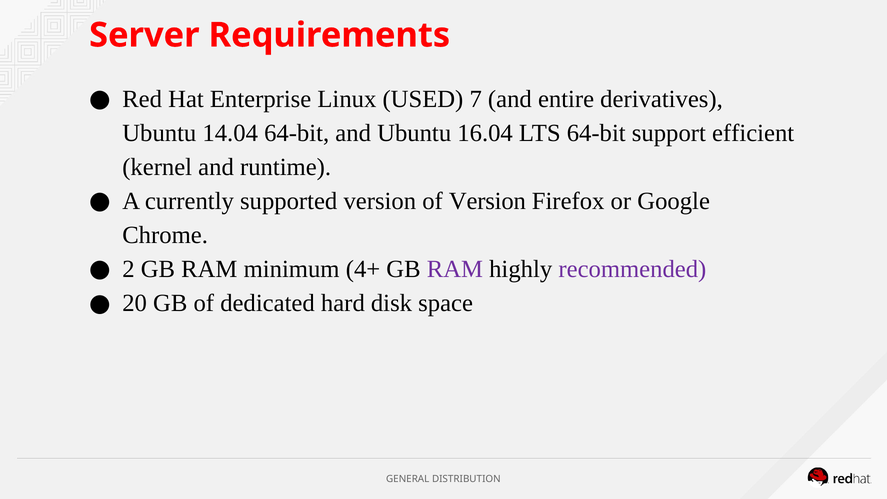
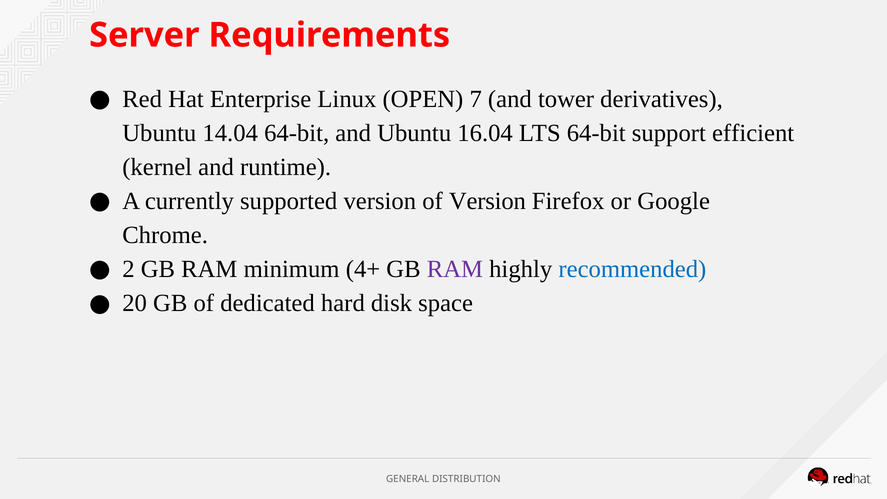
USED: USED -> OPEN (423, 99)
entire: entire -> tower (566, 99)
recommended colour: purple -> blue (632, 269)
